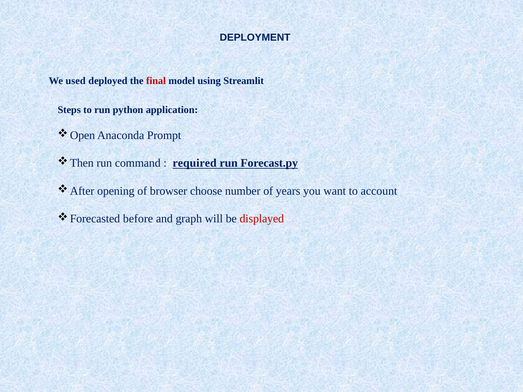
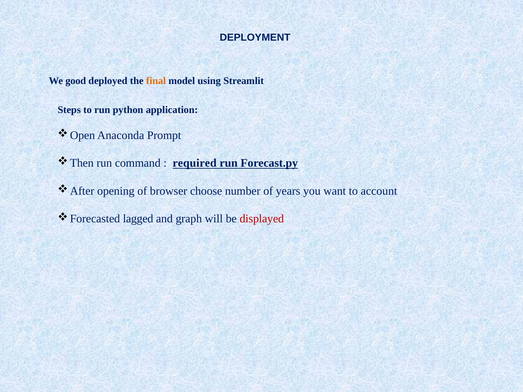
used: used -> good (76, 81)
final colour: red -> orange (156, 81)
before: before -> lagged (138, 219)
